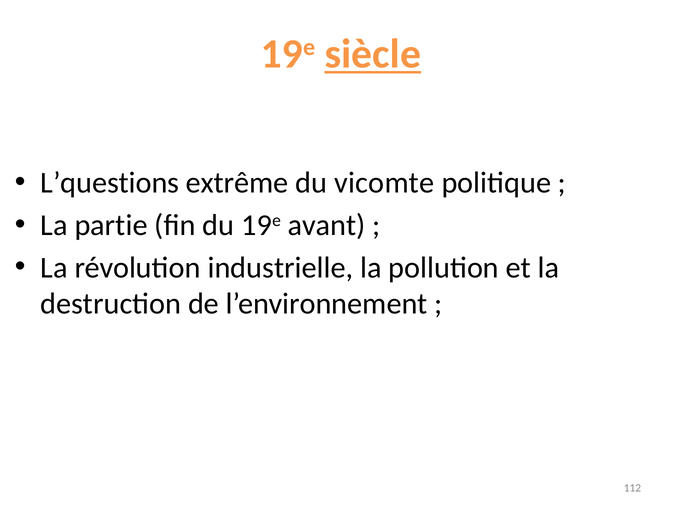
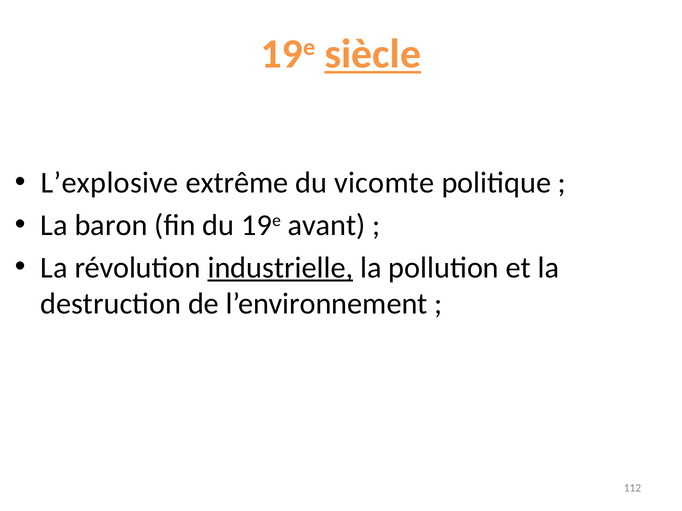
L’questions: L’questions -> L’explosive (110, 183)
partie: partie -> baron (111, 225)
industrielle underline: none -> present (280, 268)
